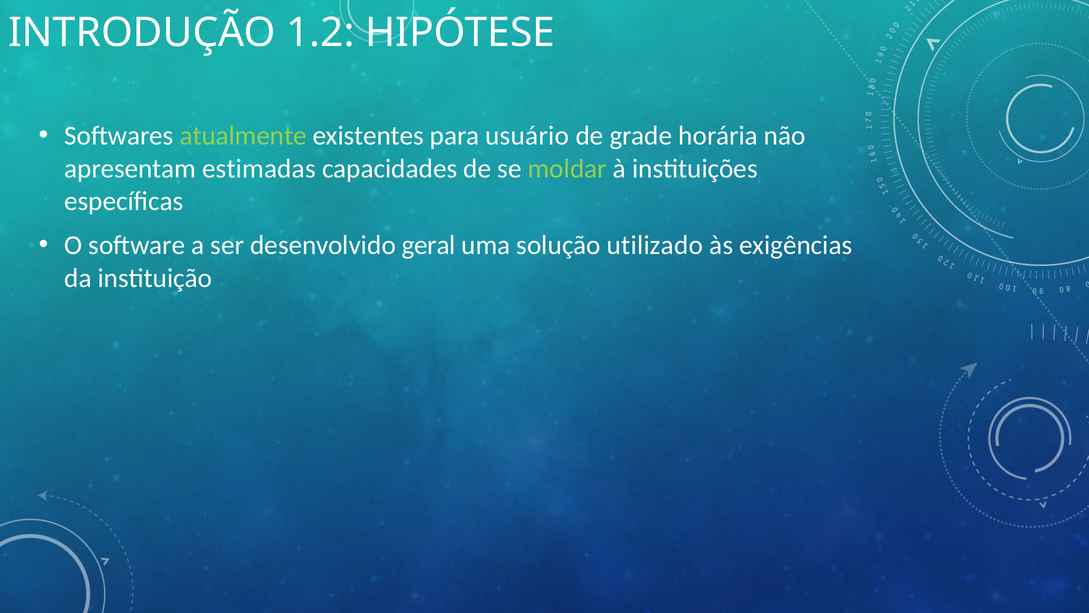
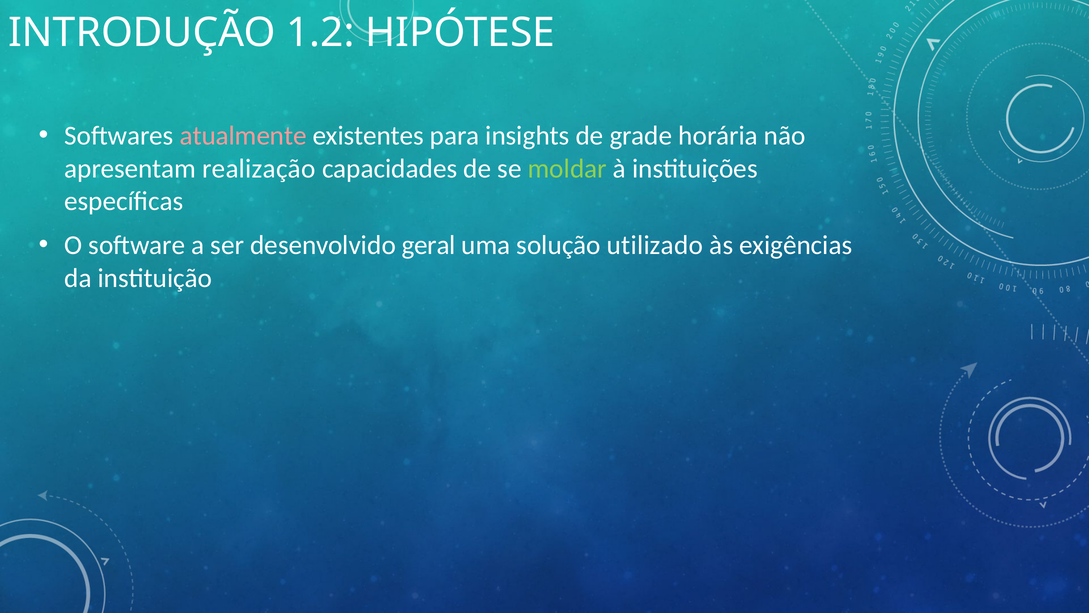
atualmente colour: light green -> pink (243, 136)
usuário: usuário -> insights (527, 136)
estimadas: estimadas -> realização (259, 168)
